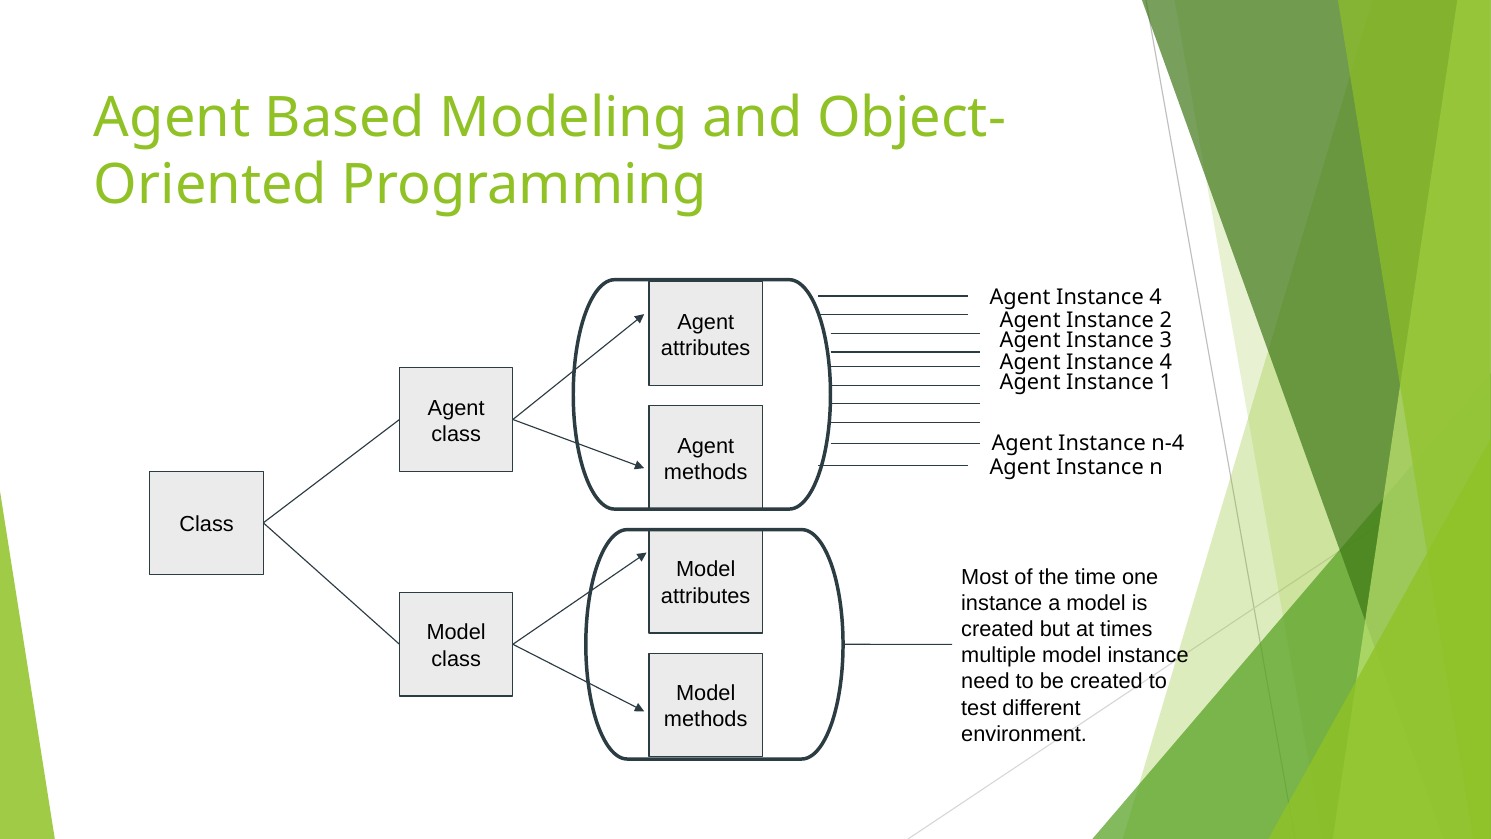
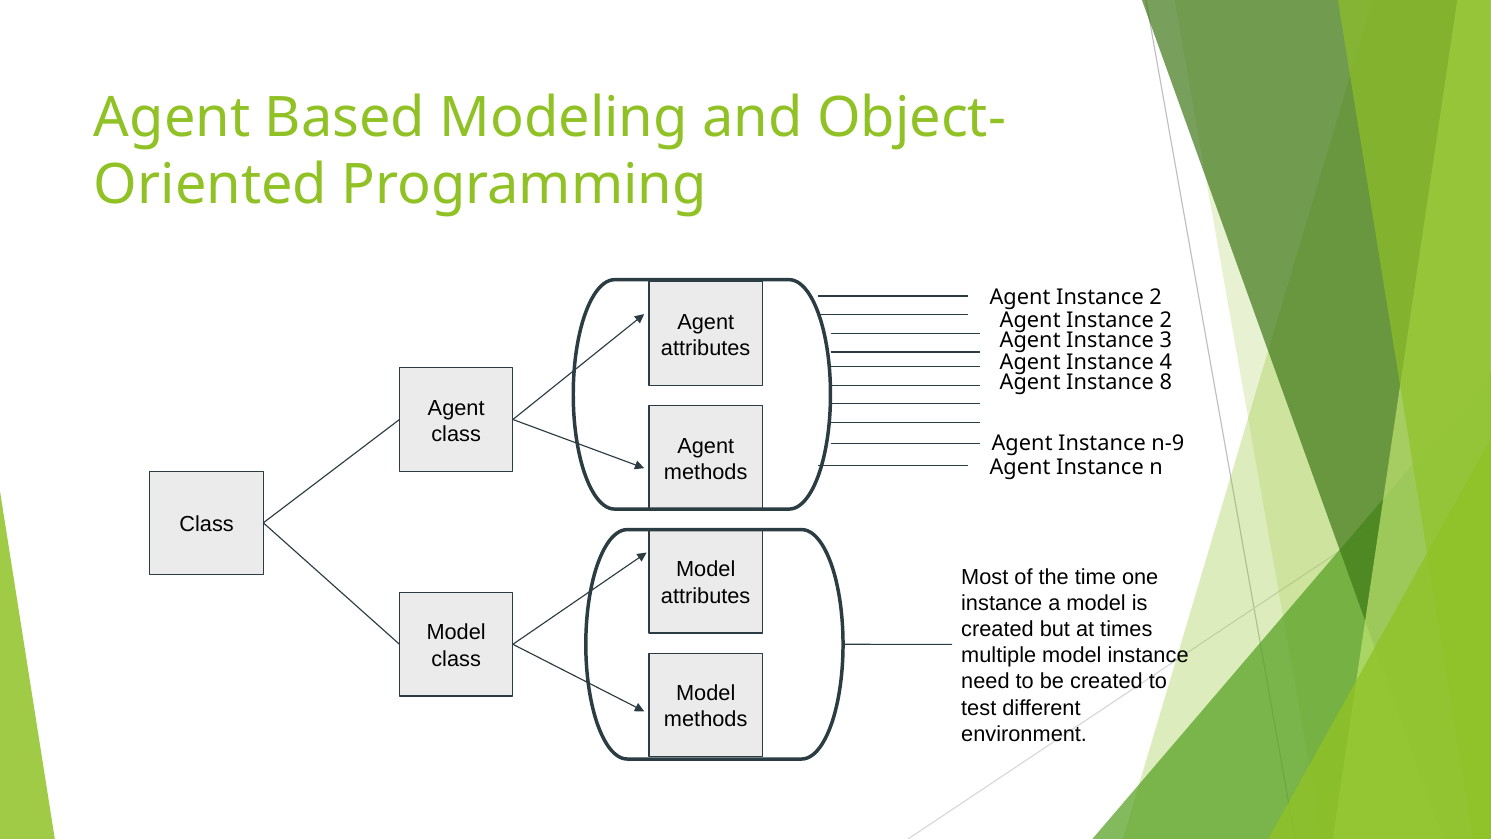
4: 4 -> 2 (1156, 297)
1: 1 -> 8 (1166, 382)
n-4: n-4 -> n-9 (1168, 444)
